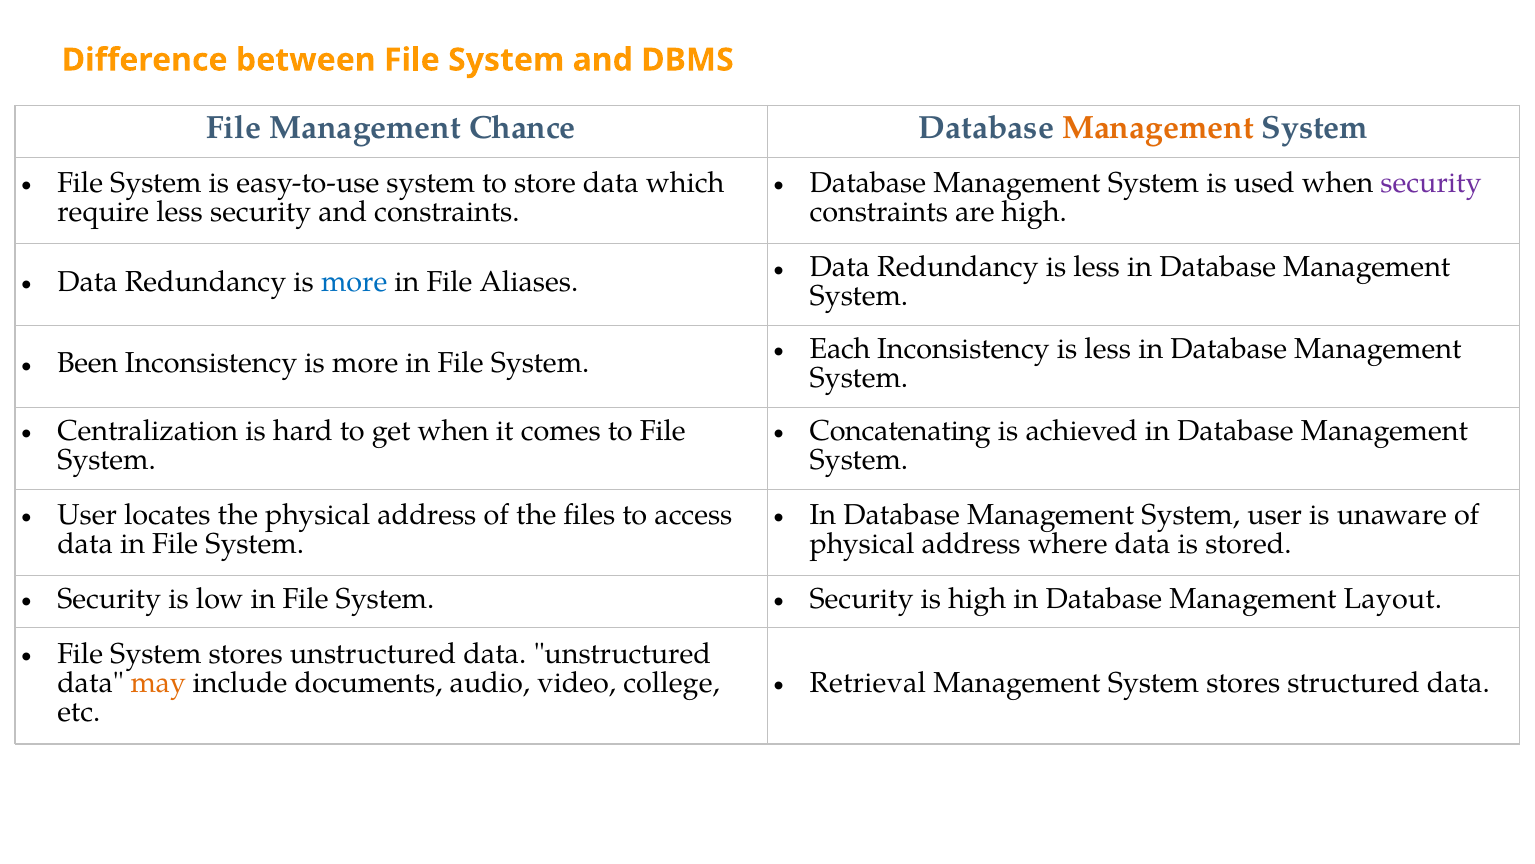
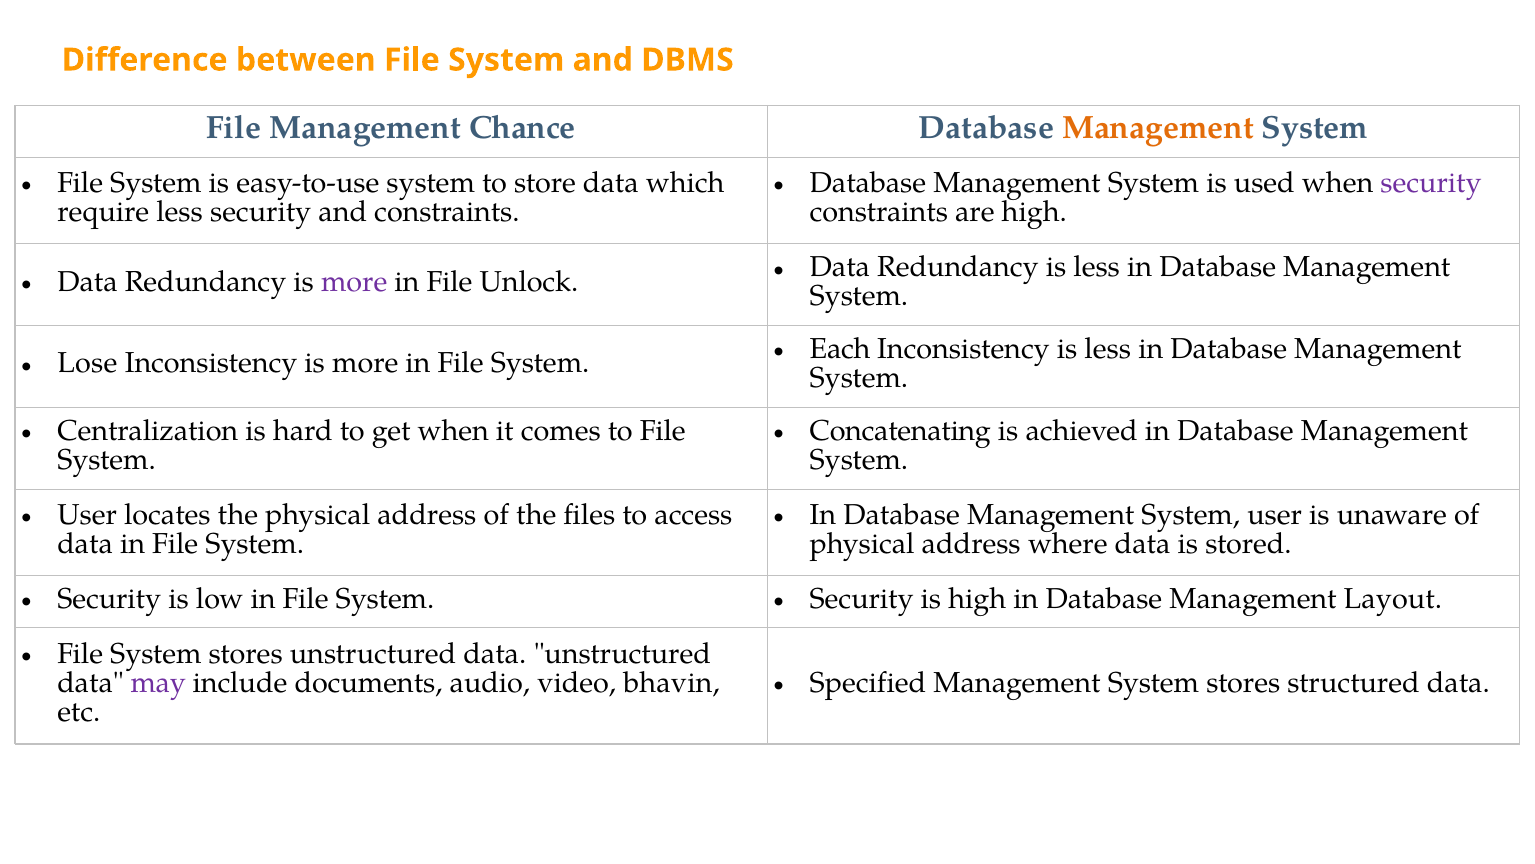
more colour: blue -> purple (354, 281)
Aliases: Aliases -> Unlock (529, 281)
Been: Been -> Lose (87, 363)
Retrieval: Retrieval -> Specified (868, 682)
may colour: orange -> purple (158, 682)
college: college -> bhavin (672, 682)
